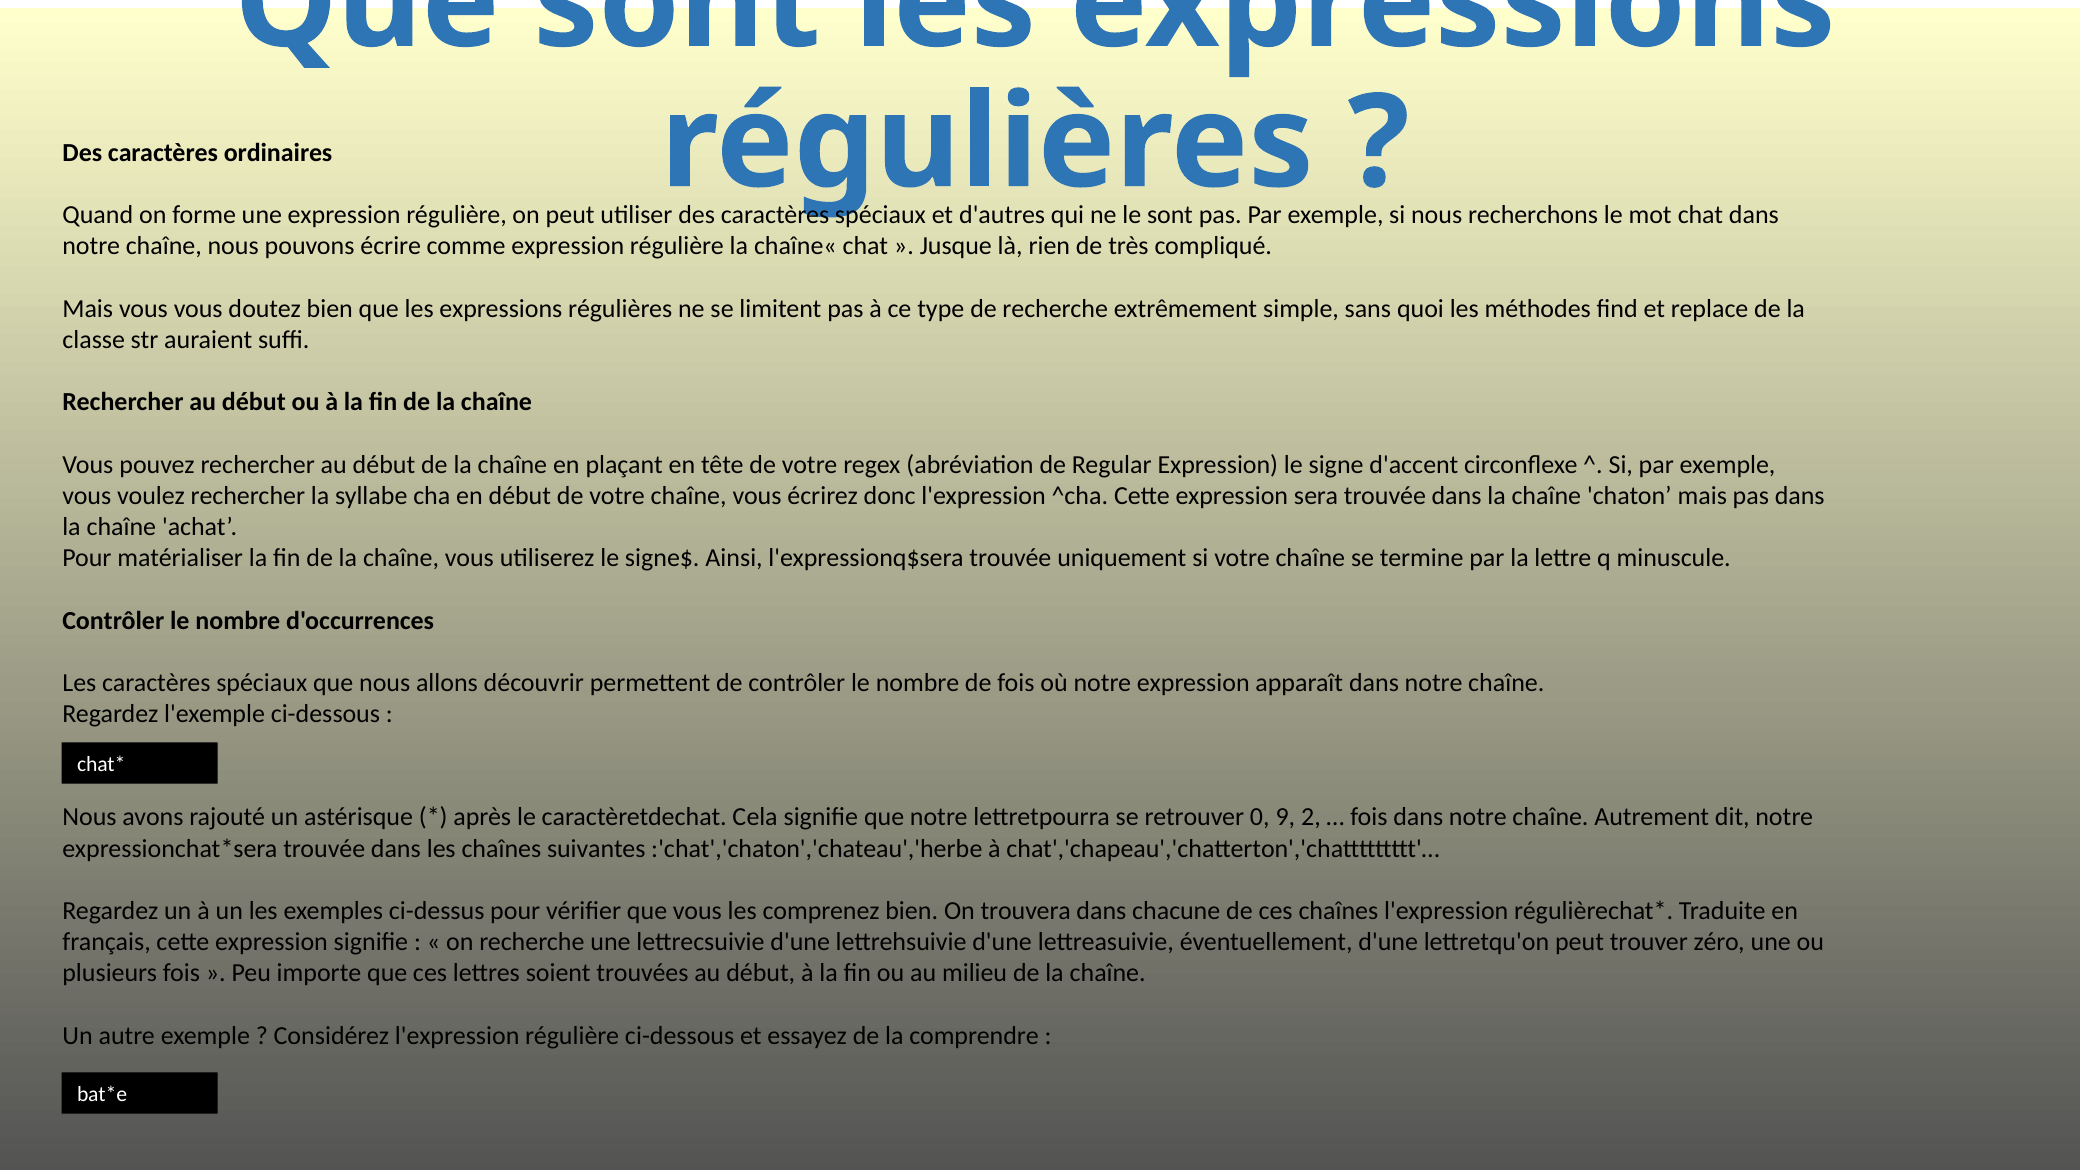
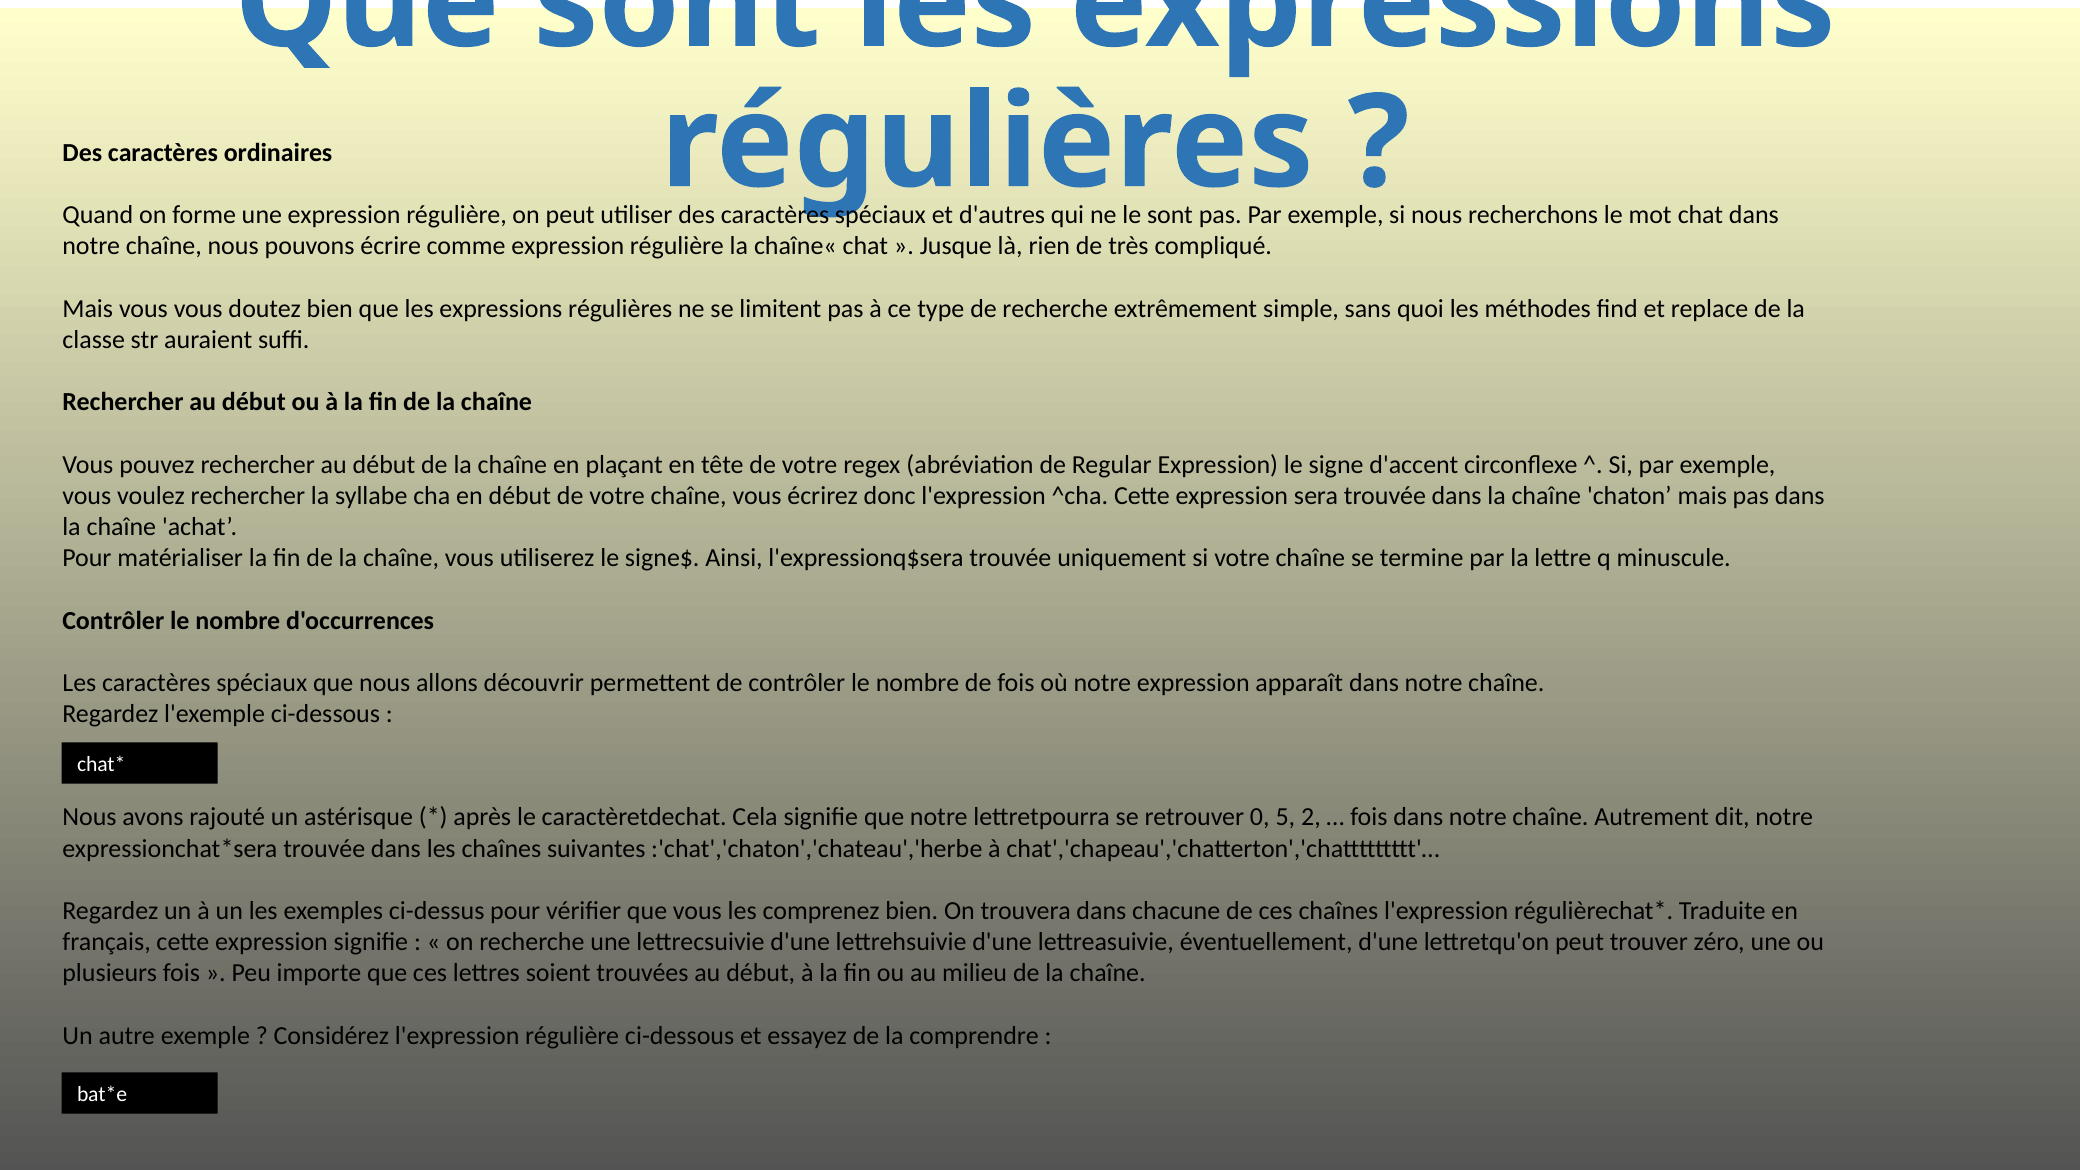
9: 9 -> 5 (1285, 817)
